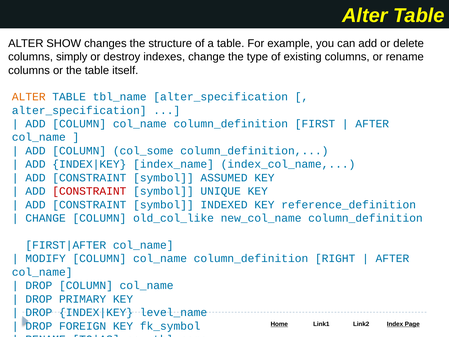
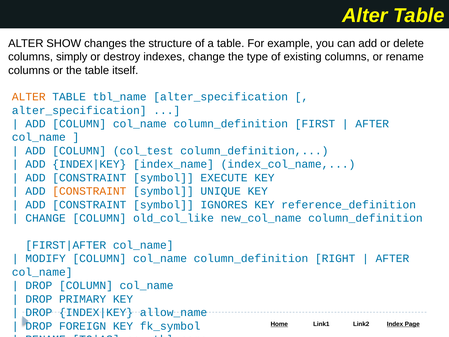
col_some: col_some -> col_test (143, 151)
ASSUMED: ASSUMED -> EXECUTE (224, 178)
CONSTRAINT colour: red -> orange (89, 191)
INDEXED: INDEXED -> IGNORES (224, 205)
level_name: level_name -> allow_name (174, 312)
